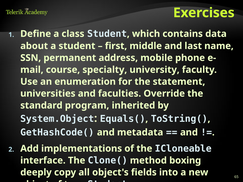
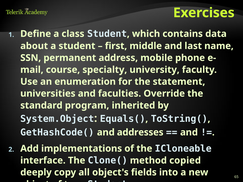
metadata: metadata -> addresses (140, 132)
boxing: boxing -> copied (185, 161)
